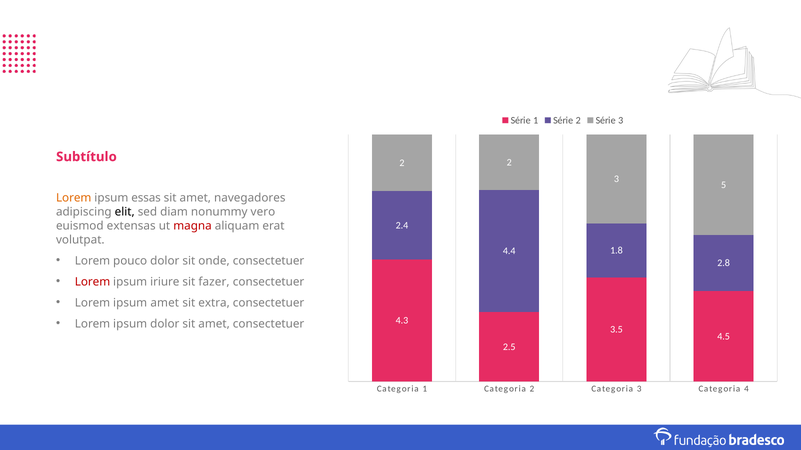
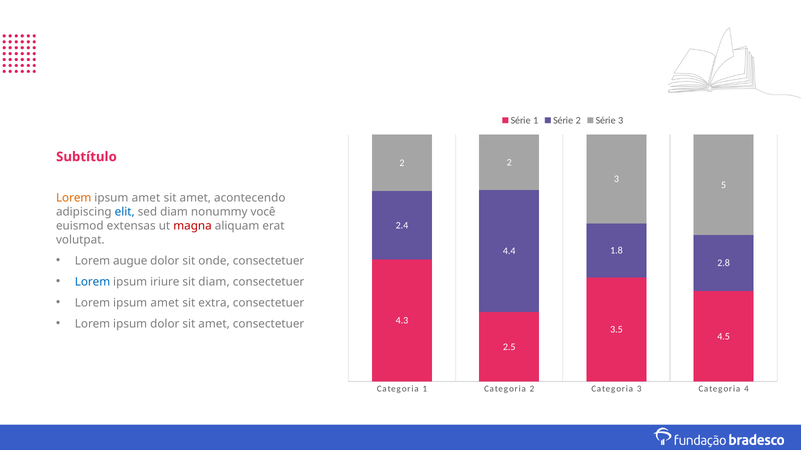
essas: essas -> amet (146, 198)
navegadores: navegadores -> acontecendo (250, 198)
elit colour: black -> blue (125, 212)
vero: vero -> você (263, 212)
pouco: pouco -> augue (130, 261)
Lorem colour: red -> blue (92, 282)
sit fazer: fazer -> diam (214, 282)
